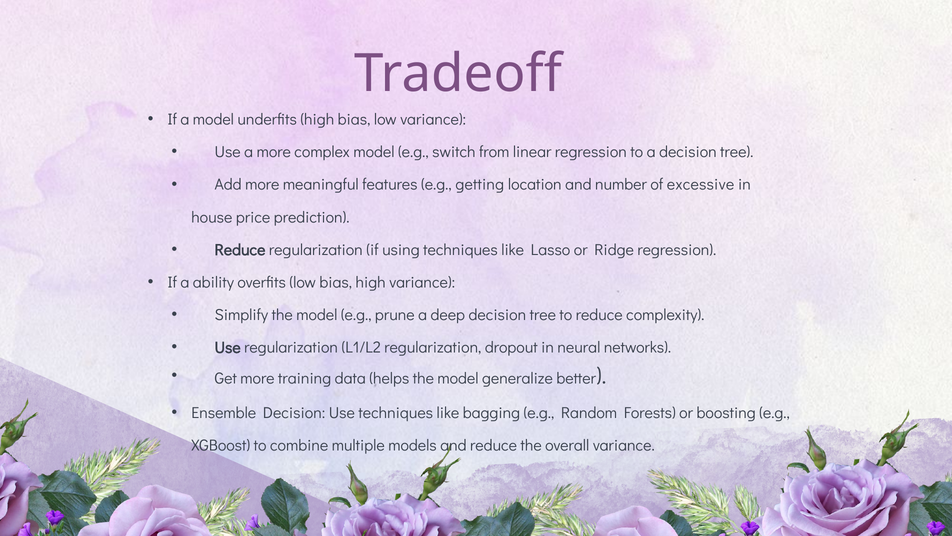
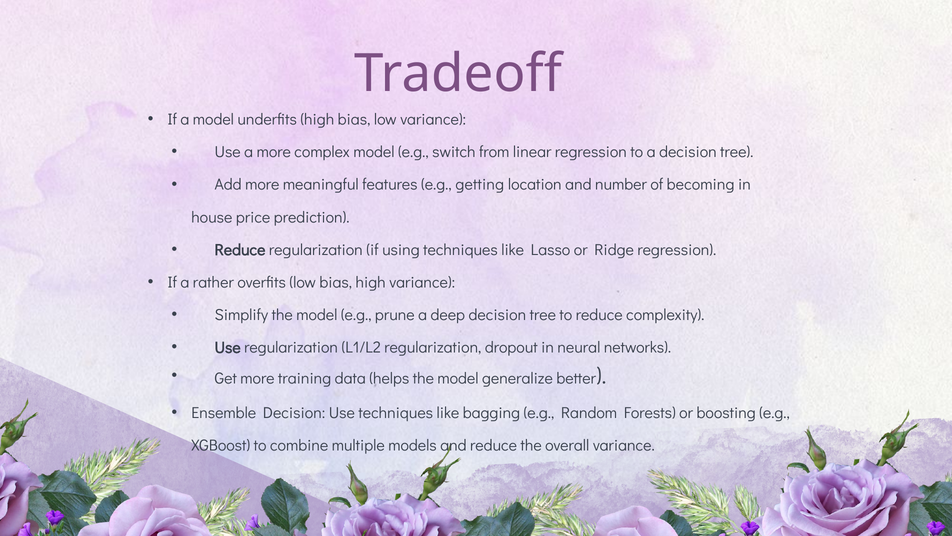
excessive: excessive -> becoming (701, 185)
ability: ability -> rather (213, 282)
